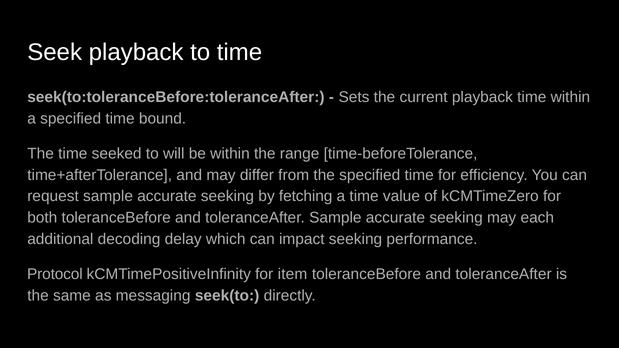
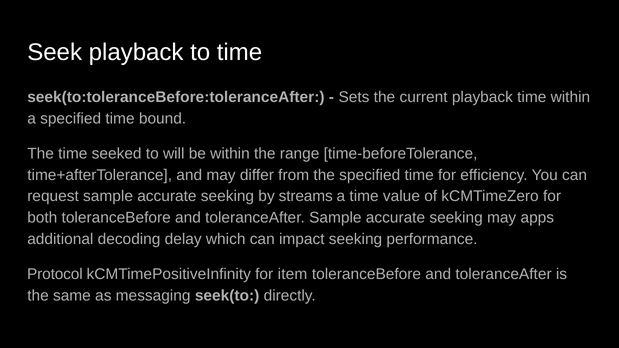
fetching: fetching -> streams (306, 196)
each: each -> apps (537, 218)
